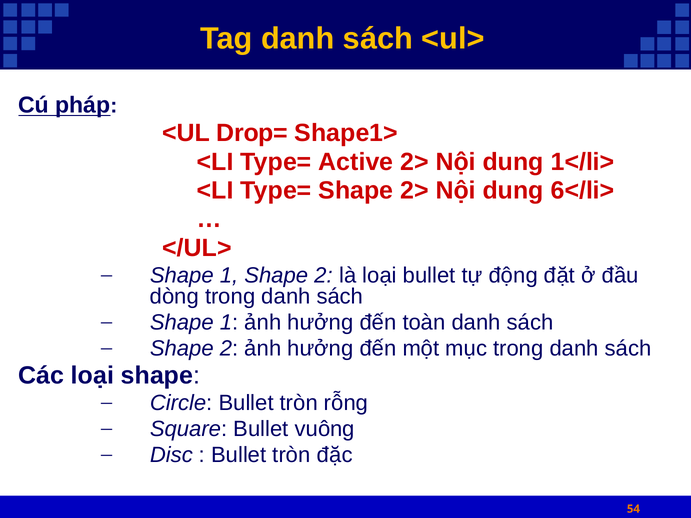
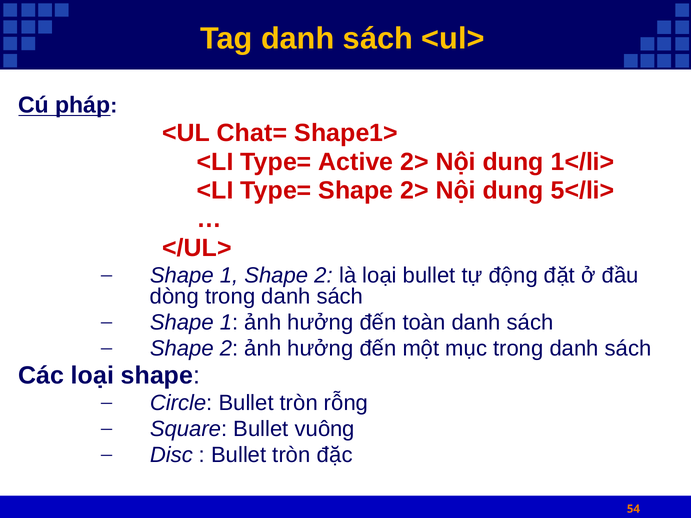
Drop=: Drop= -> Chat= (252, 133)
6</li>: 6</li> -> 5</li> (583, 191)
